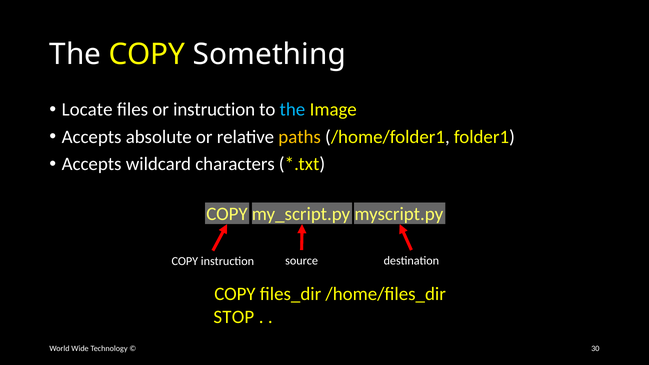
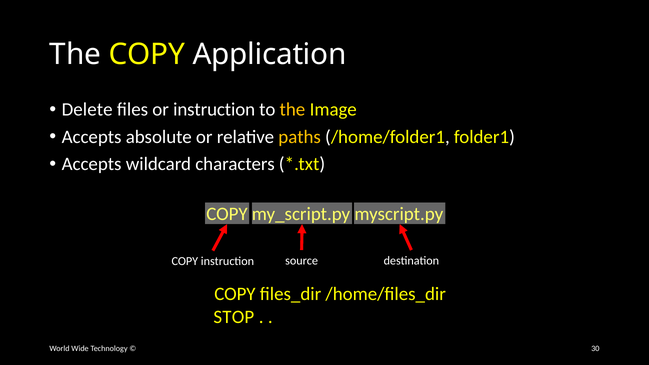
Something: Something -> Application (270, 55)
Locate: Locate -> Delete (87, 110)
the colour: light blue -> yellow (292, 110)
